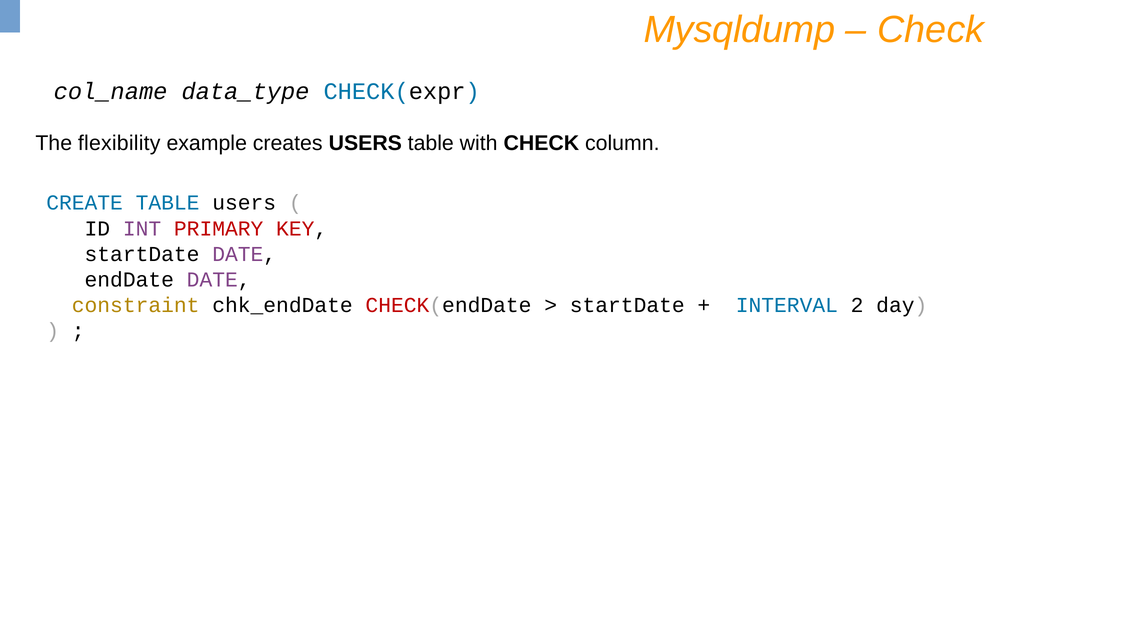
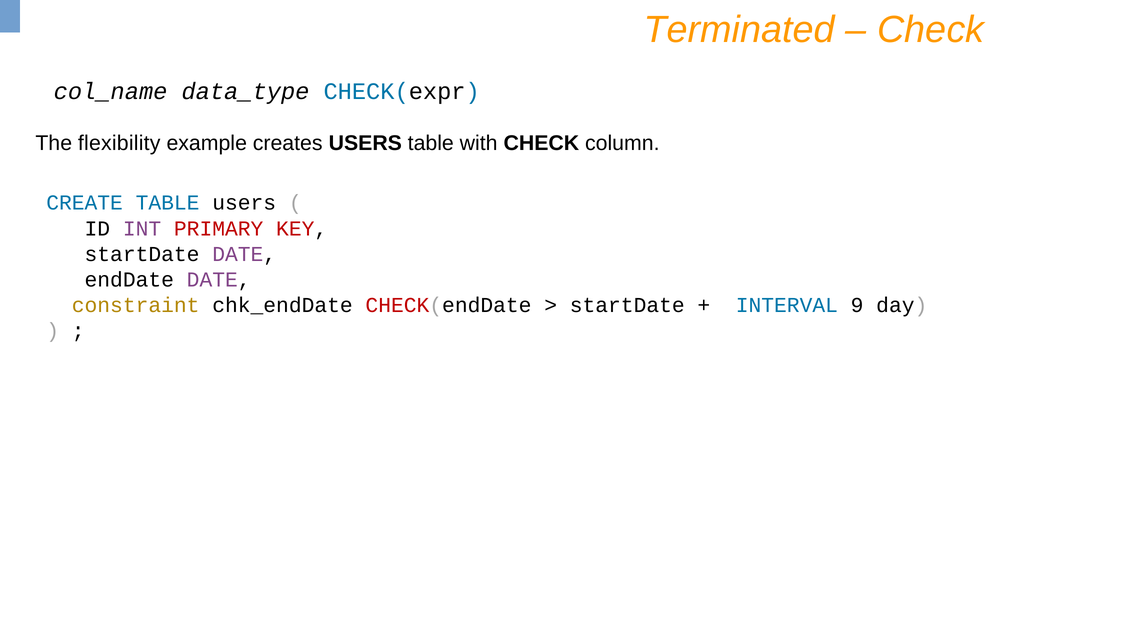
Mysqldump: Mysqldump -> Terminated (739, 30)
2: 2 -> 9 (857, 305)
